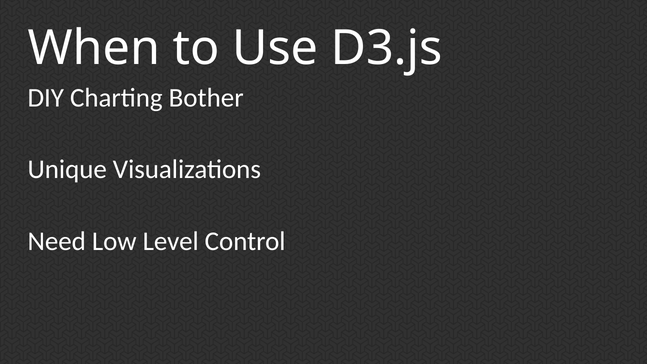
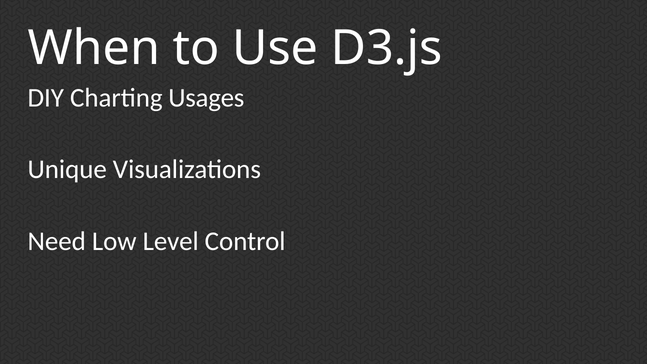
Bother: Bother -> Usages (206, 98)
